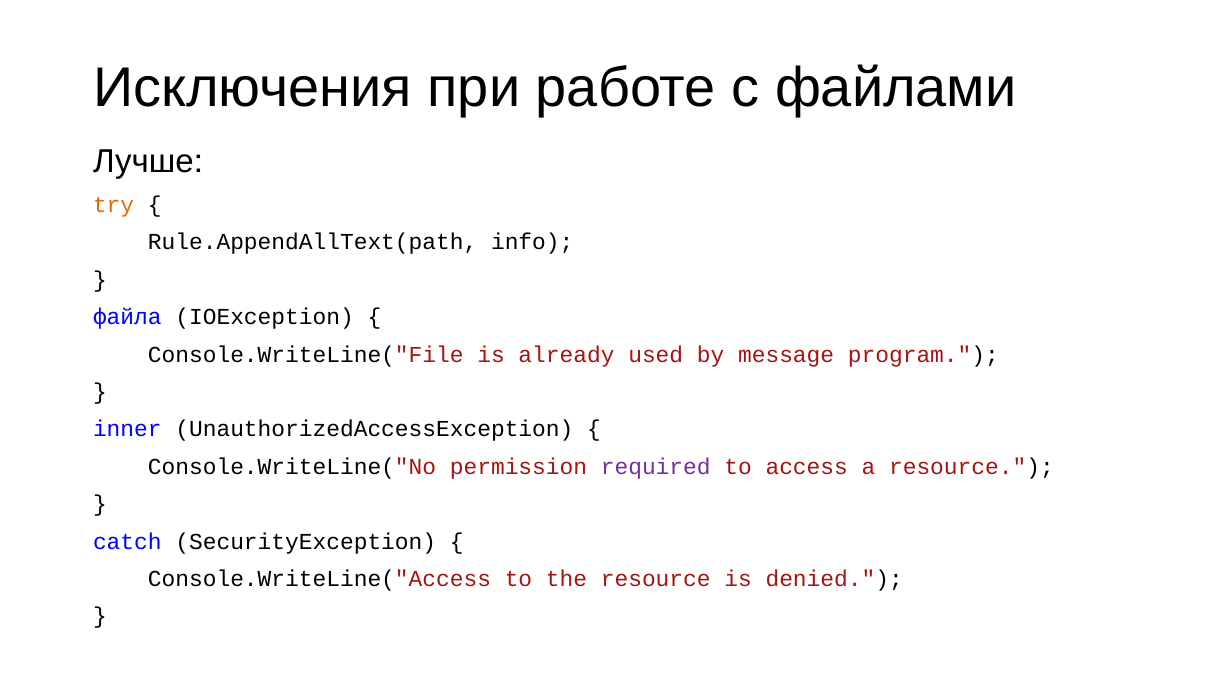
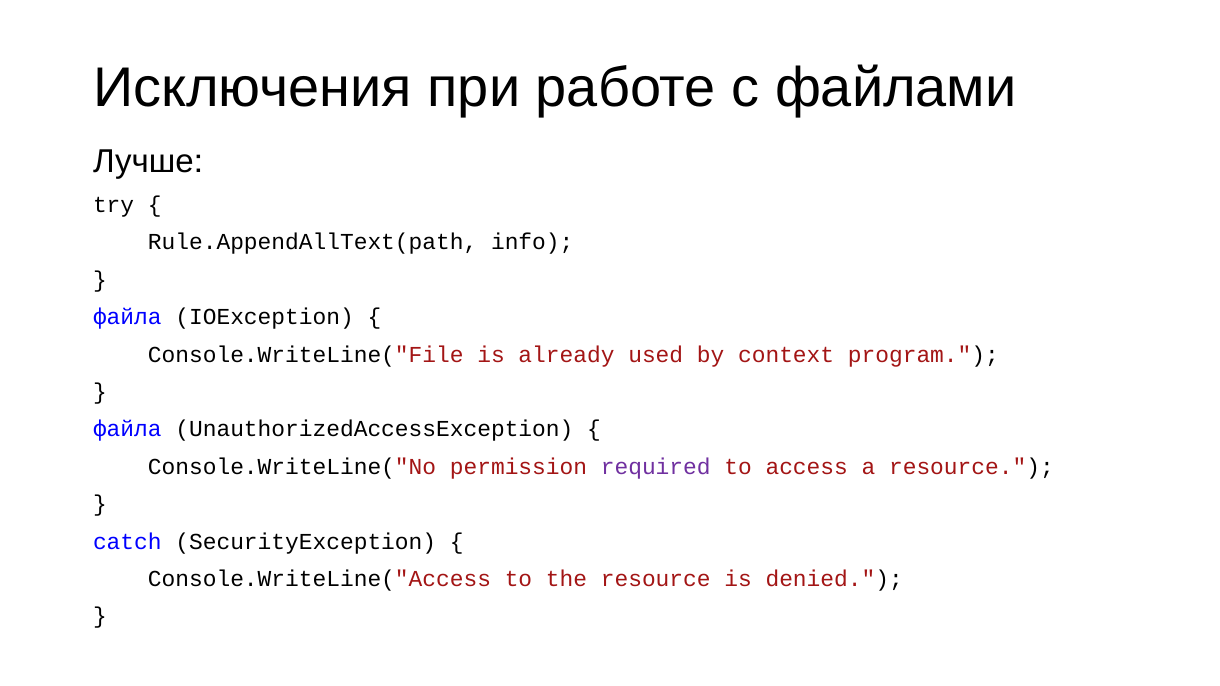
try colour: orange -> black (114, 205)
message: message -> context (786, 355)
inner: inner -> файла (127, 429)
